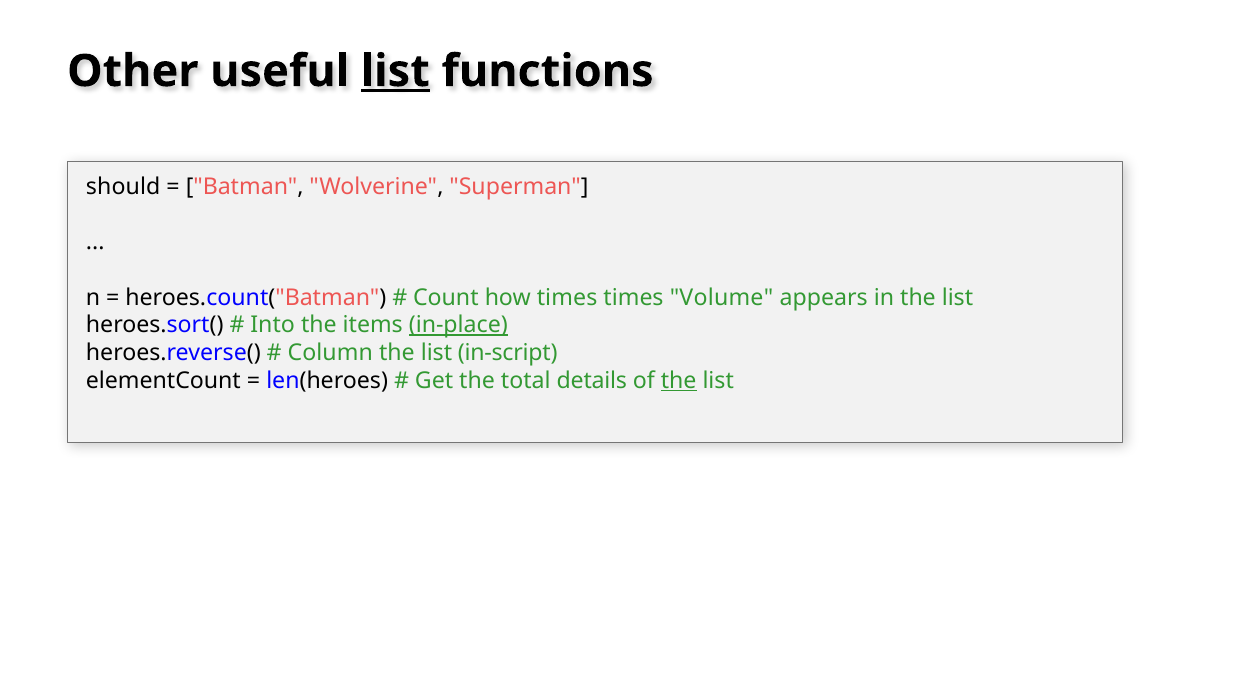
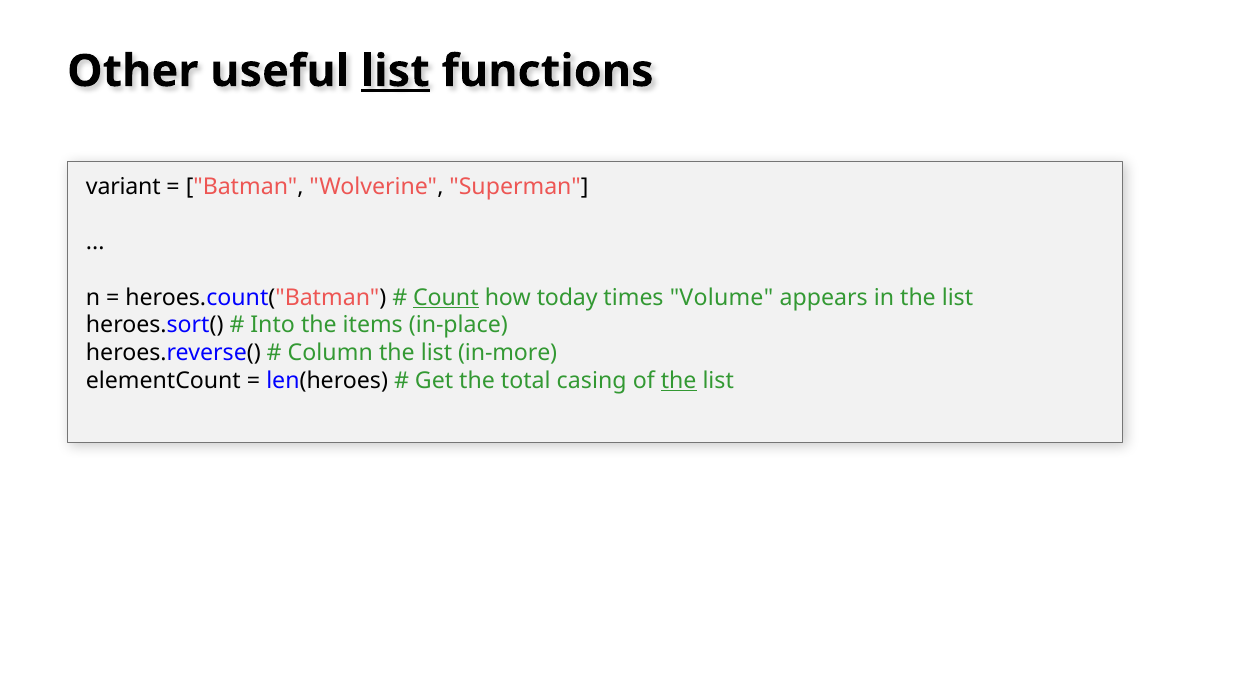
should: should -> variant (123, 187)
Count underline: none -> present (446, 298)
how times: times -> today (567, 298)
in-place underline: present -> none (458, 326)
in-script: in-script -> in-more (508, 353)
details: details -> casing (592, 381)
